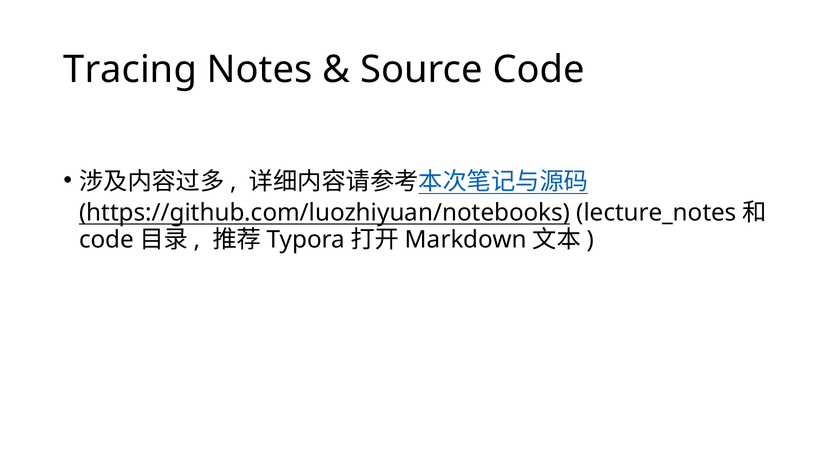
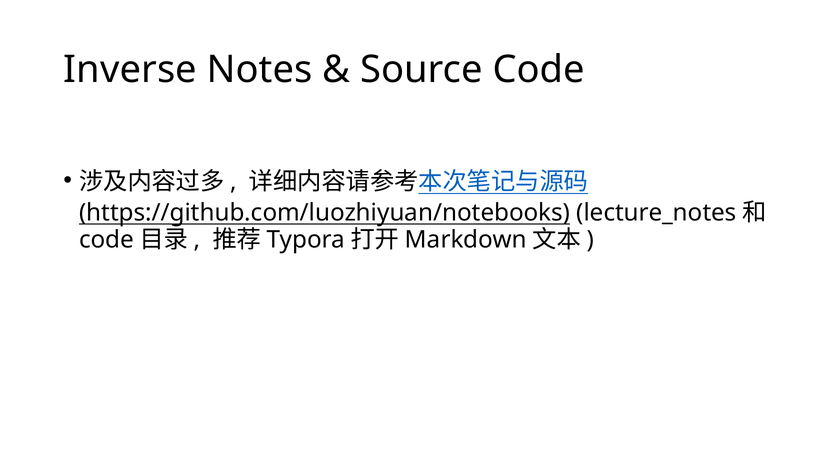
Tracing: Tracing -> Inverse (130, 70)
